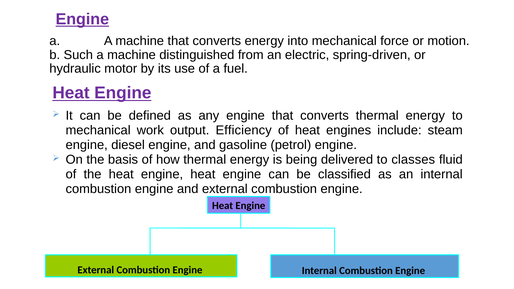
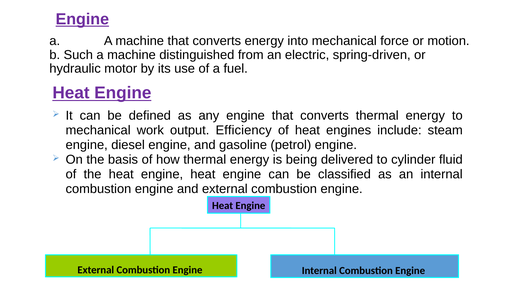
classes: classes -> cylinder (413, 160)
